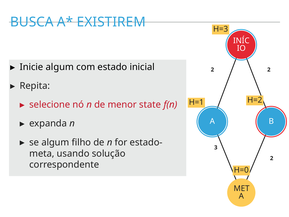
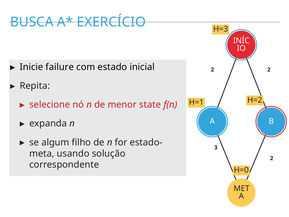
EXISTIREM: EXISTIREM -> EXERCÍCIO (111, 22)
Inicie algum: algum -> failure (60, 67)
